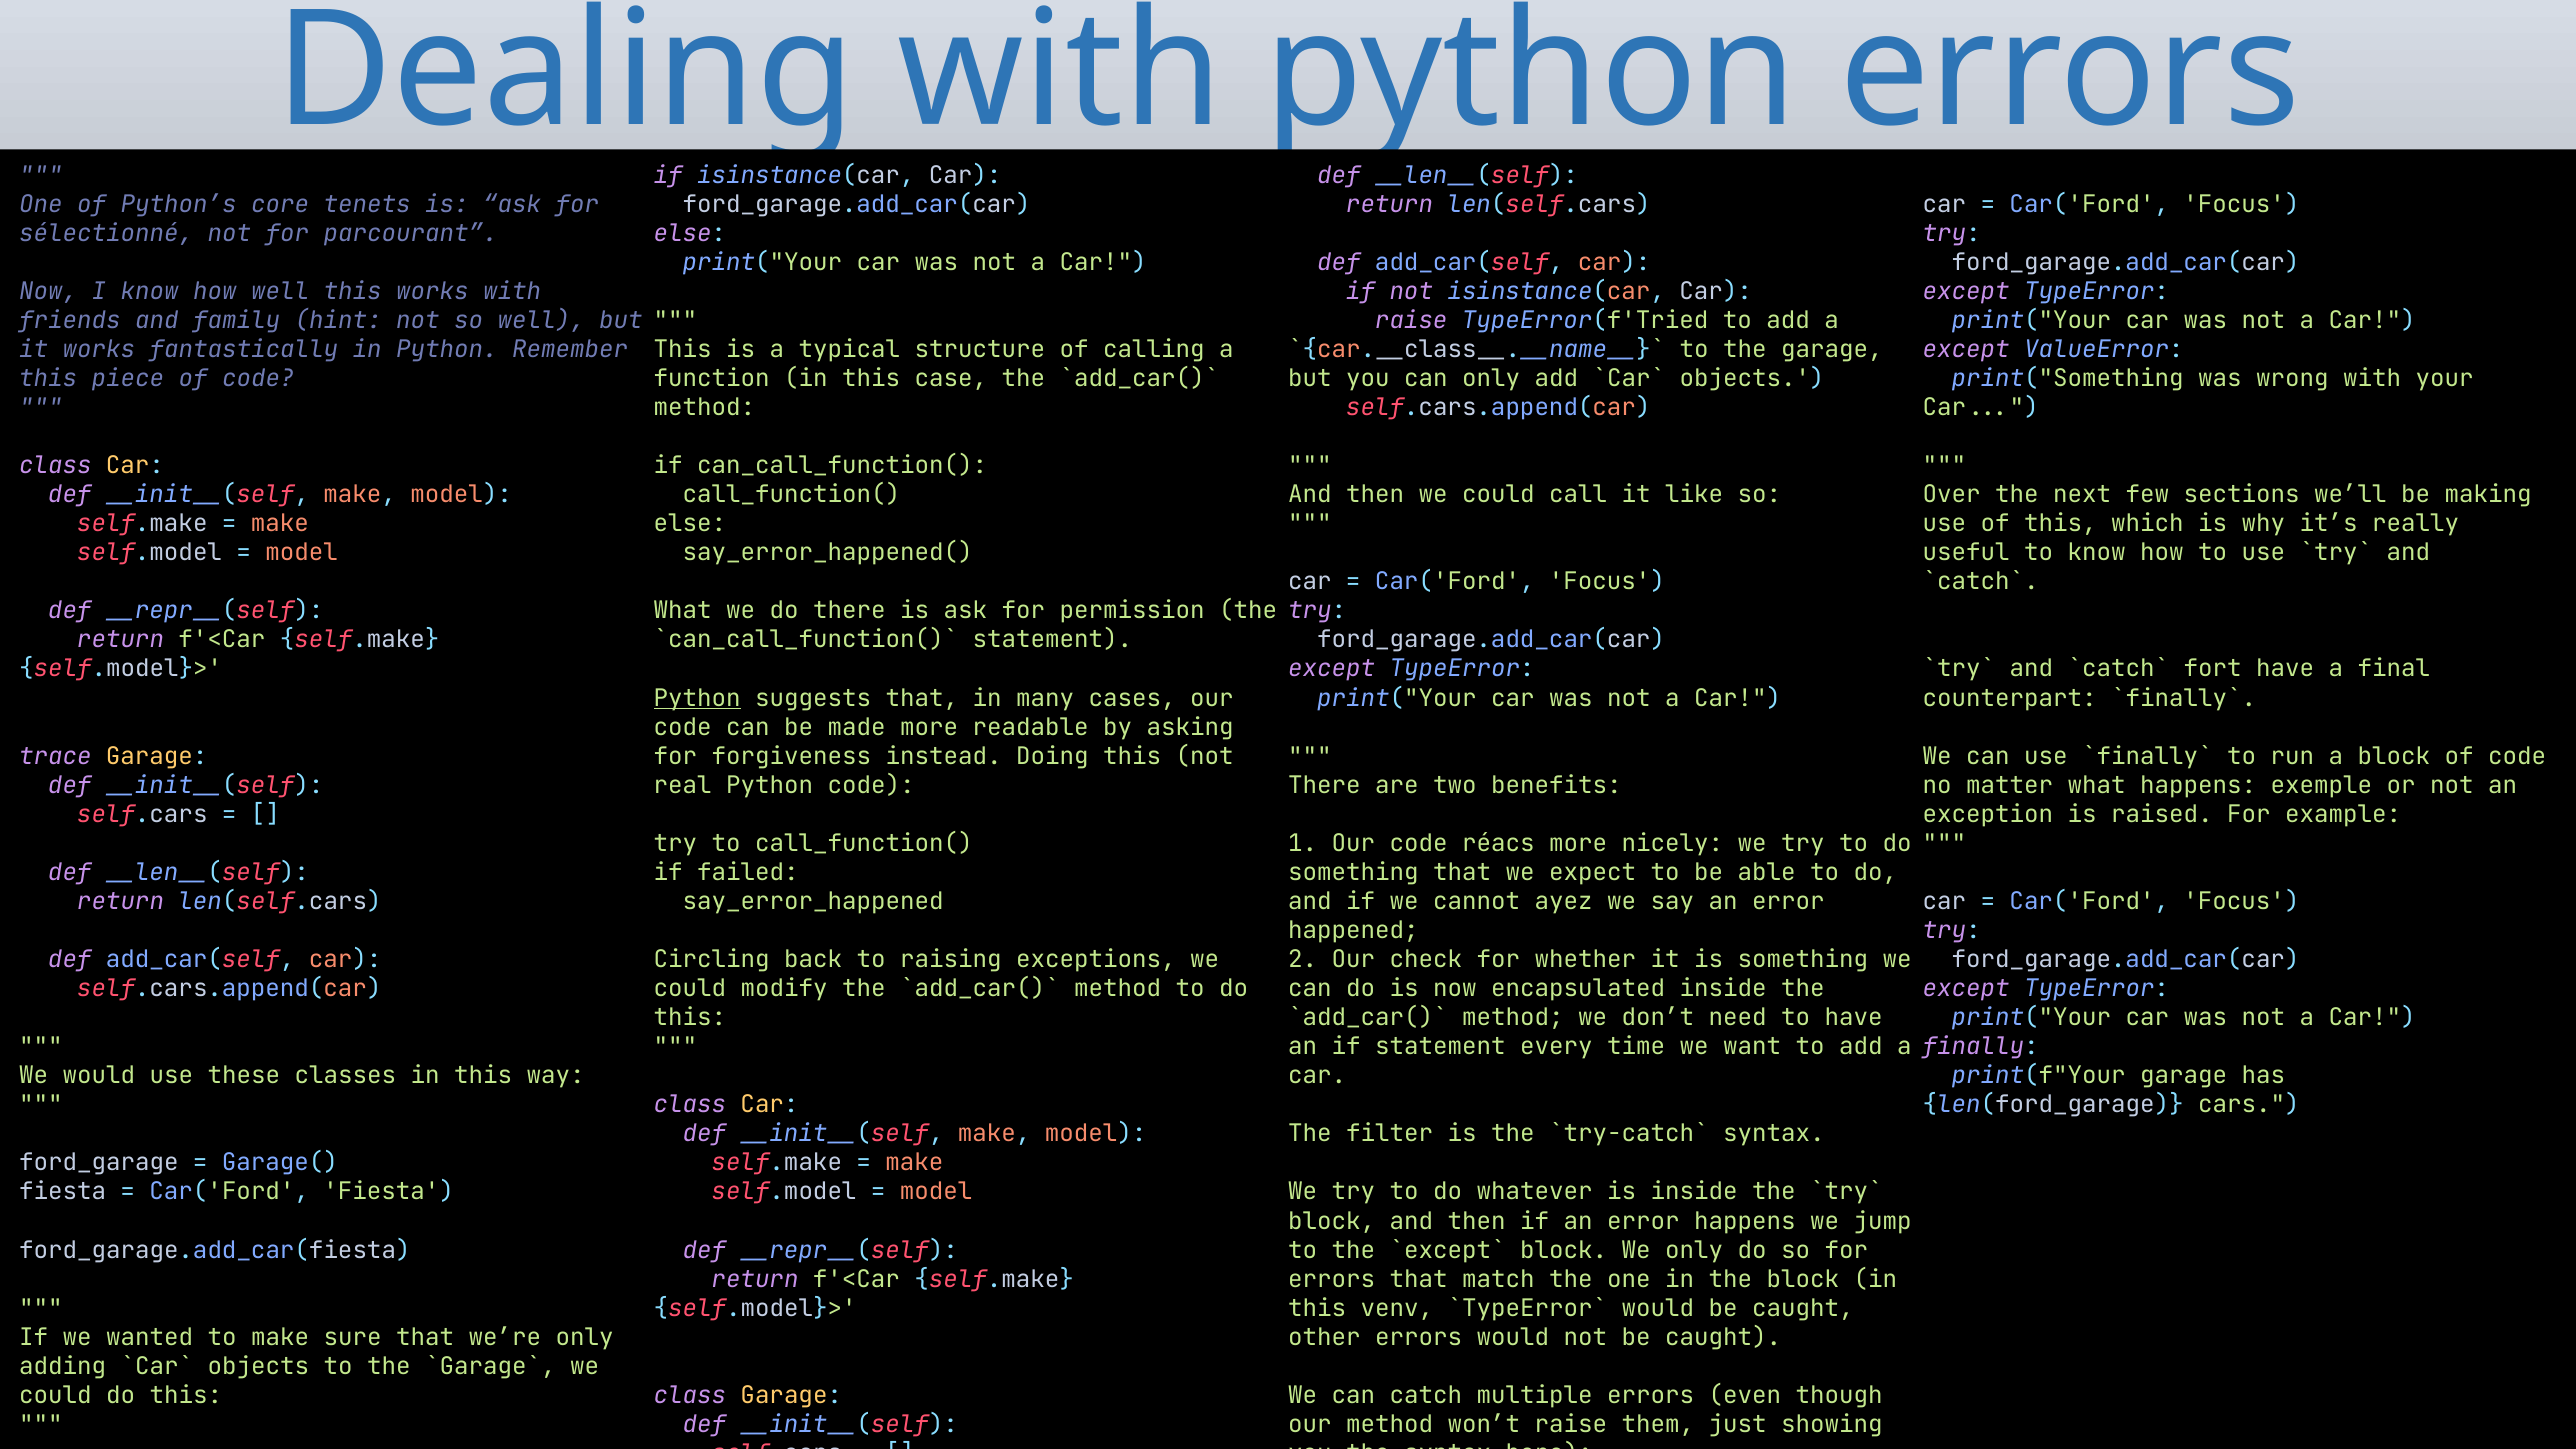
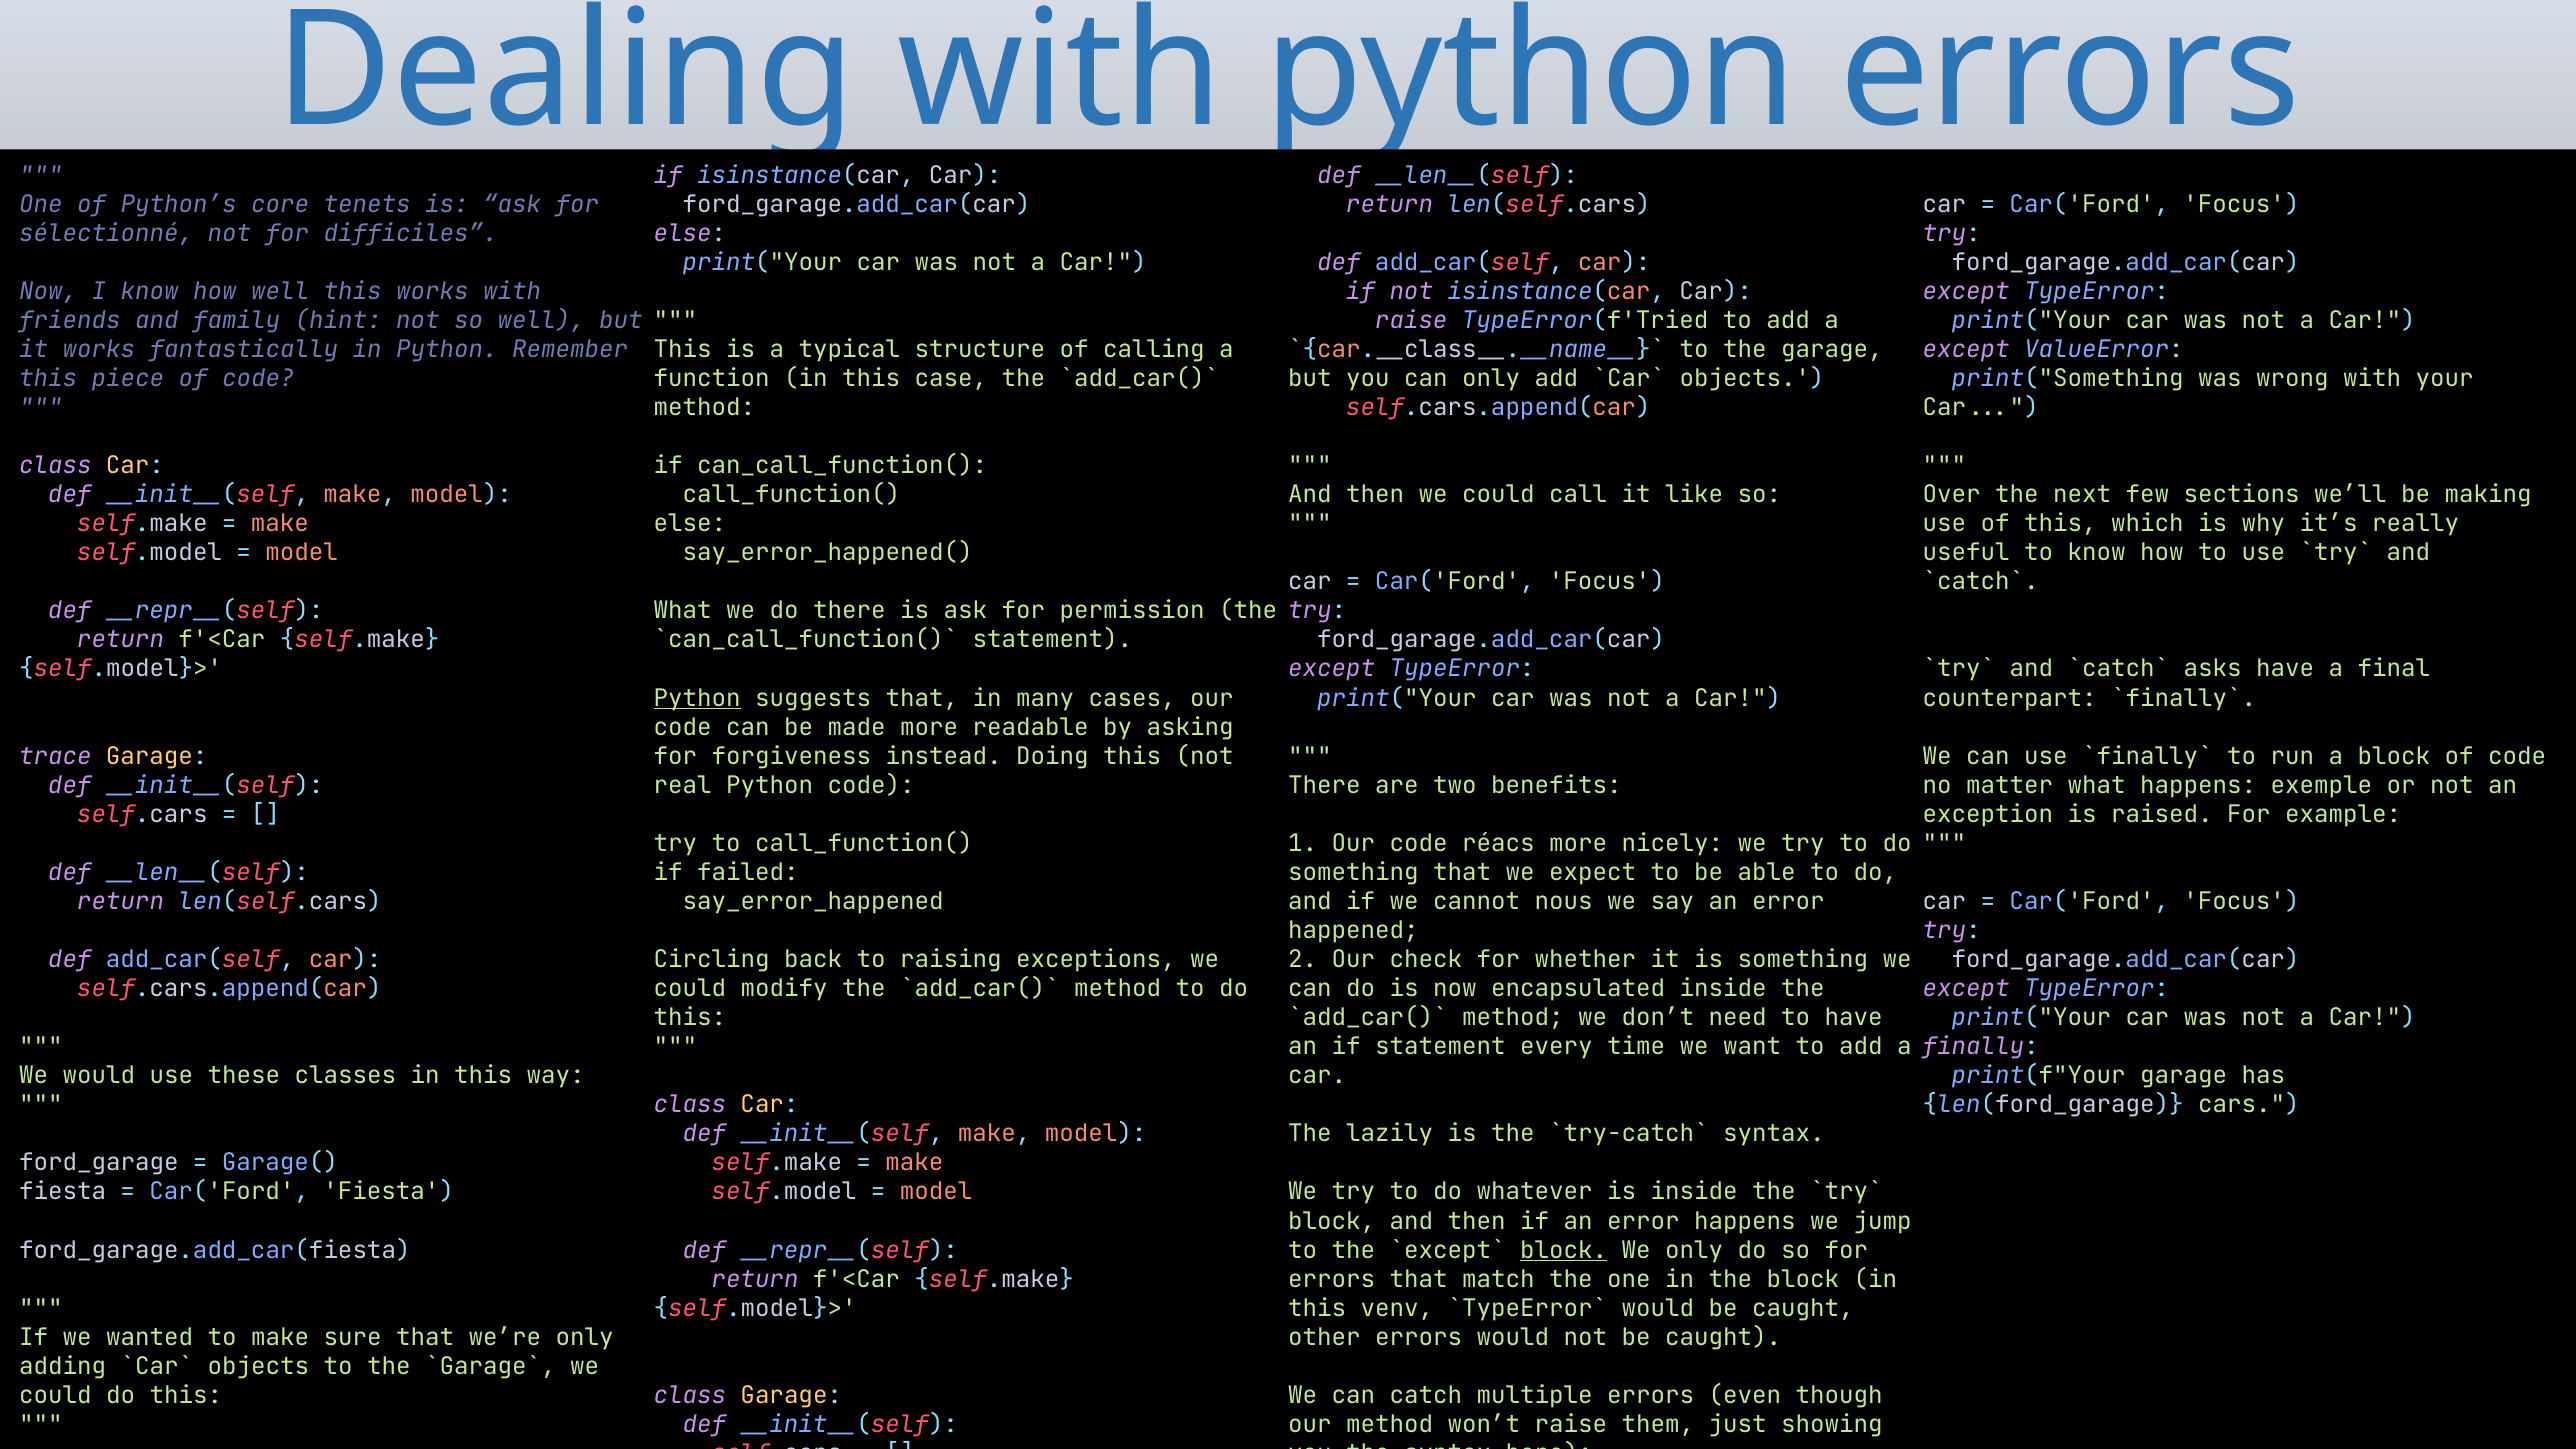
parcourant: parcourant -> difficiles (411, 233)
fort: fort -> asks (2213, 669)
ayez: ayez -> nous (1564, 901)
filter: filter -> lazily (1390, 1134)
block underline: none -> present (1564, 1250)
